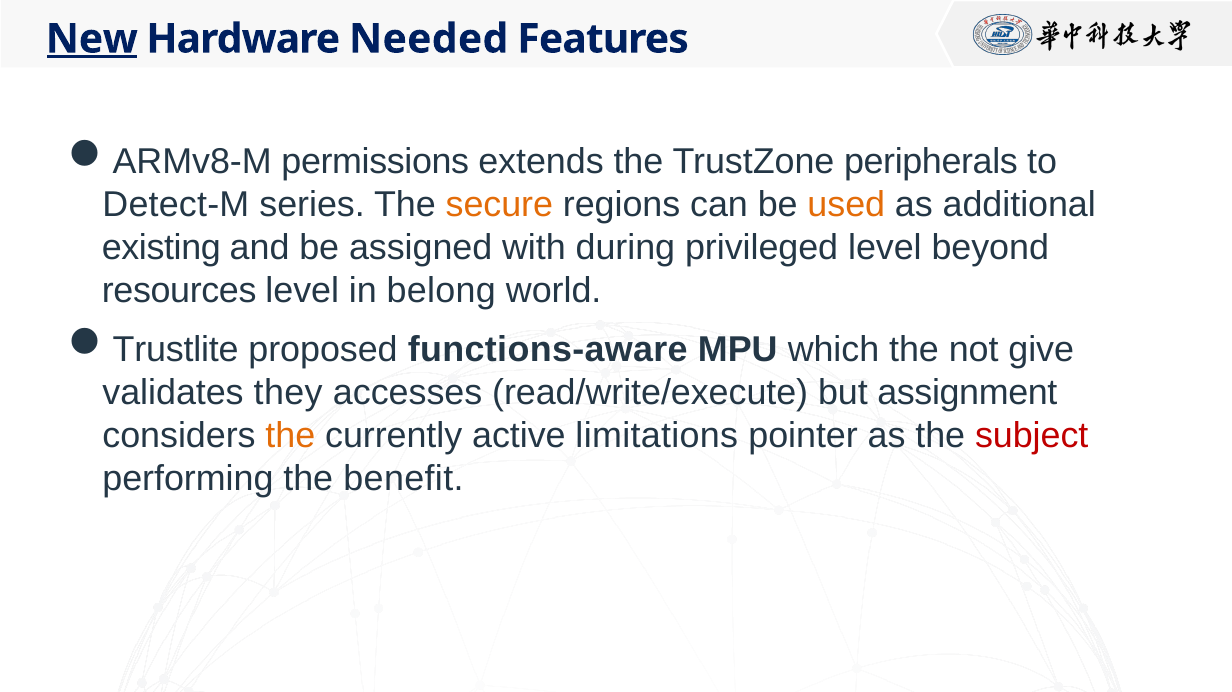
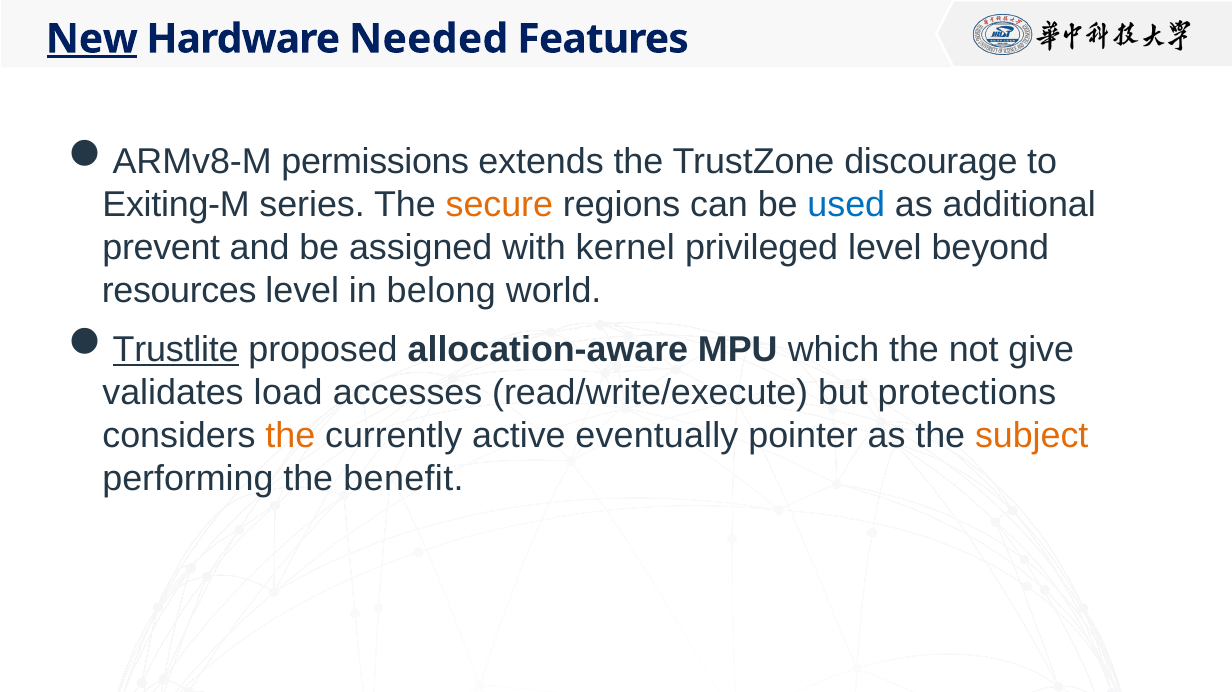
peripherals: peripherals -> discourage (931, 162)
Detect-M: Detect-M -> Exiting-M (176, 205)
used colour: orange -> blue (846, 205)
existing: existing -> prevent (161, 248)
during: during -> kernel (625, 248)
Trustlite underline: none -> present (176, 349)
functions-aware: functions-aware -> allocation-aware (548, 349)
they: they -> load (288, 392)
assignment: assignment -> protections (967, 392)
limitations: limitations -> eventually (657, 435)
subject colour: red -> orange (1032, 435)
